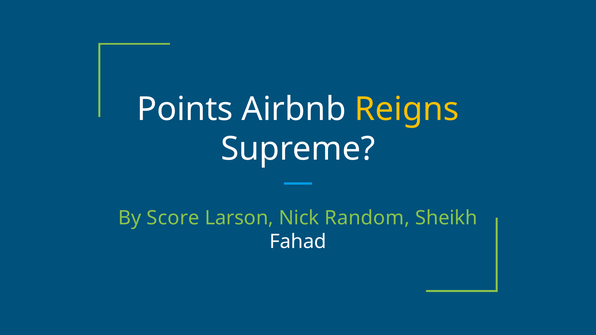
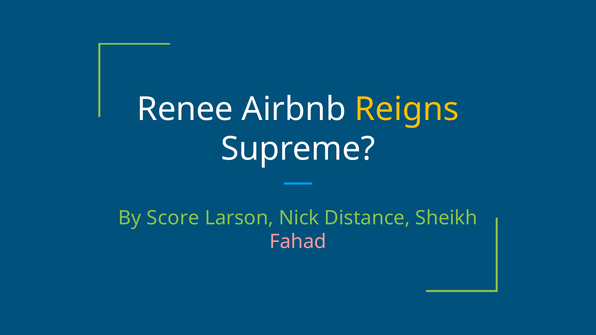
Points: Points -> Renee (185, 109)
Random: Random -> Distance (367, 218)
Fahad colour: white -> pink (298, 242)
